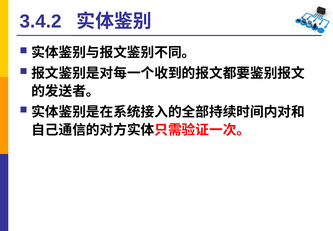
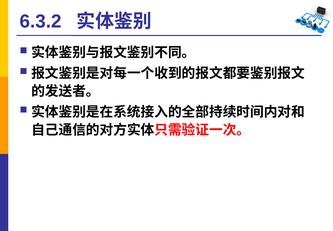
3.4.2: 3.4.2 -> 6.3.2 (41, 21)
